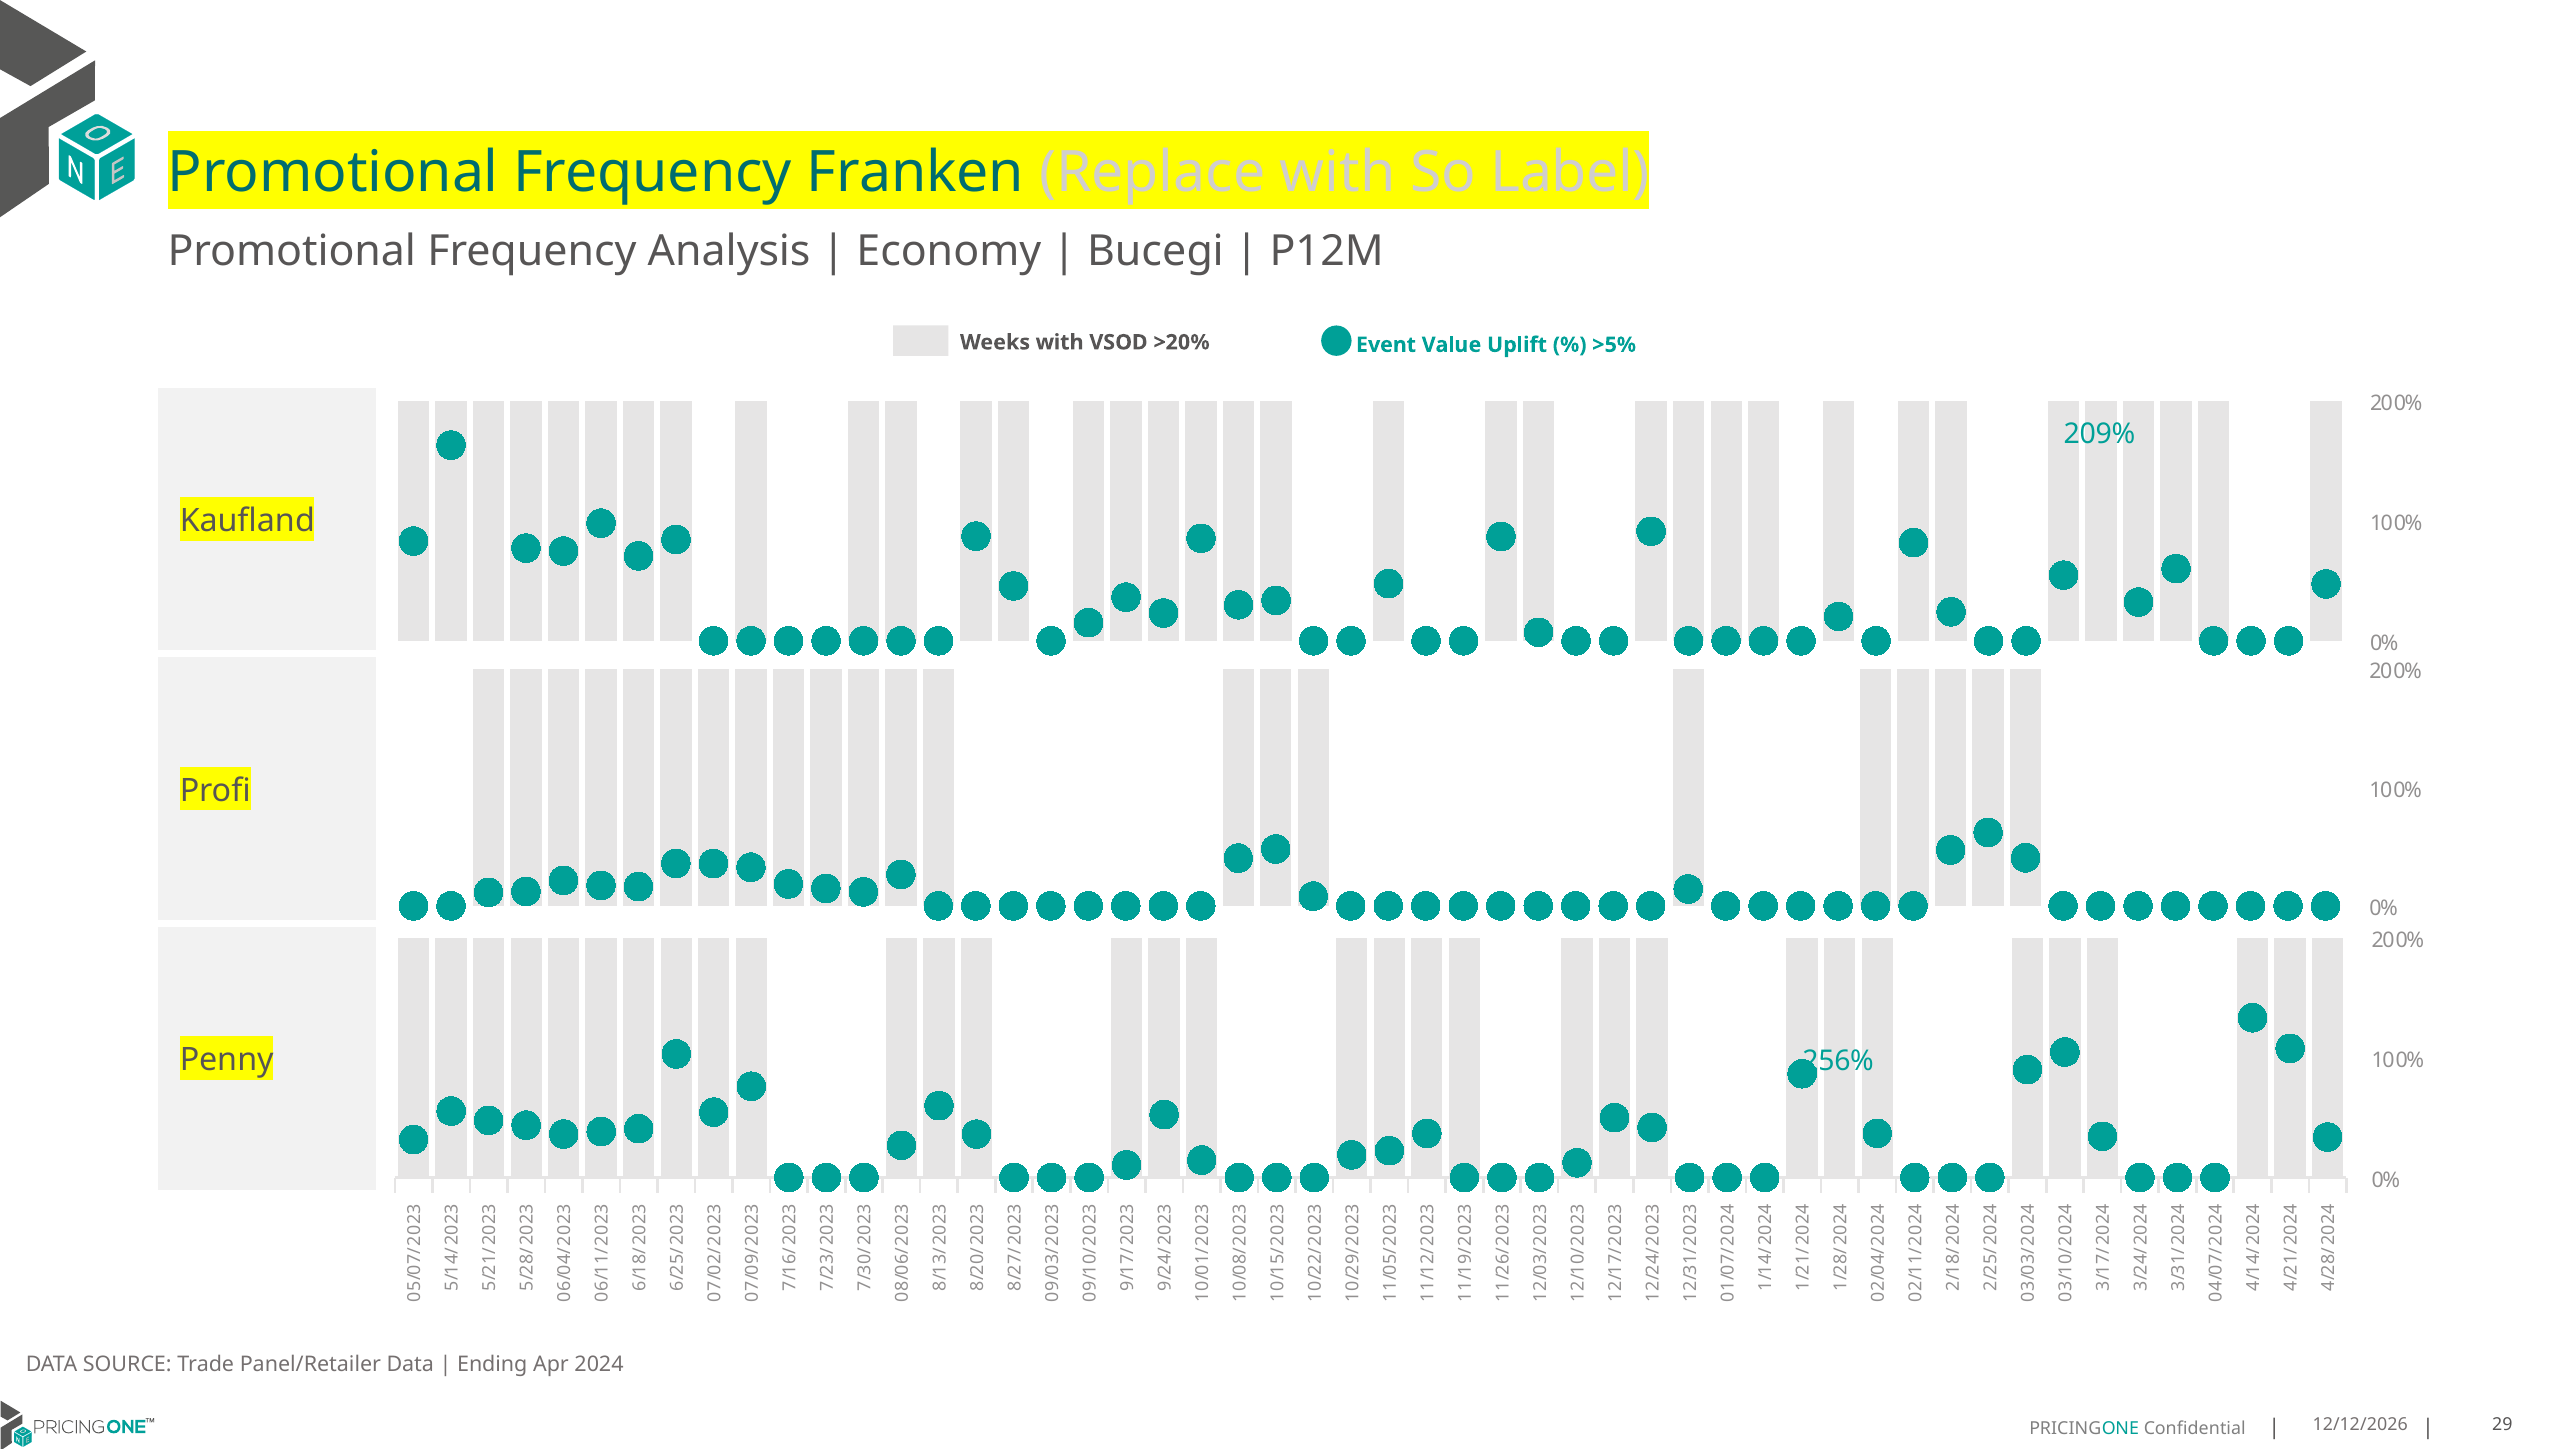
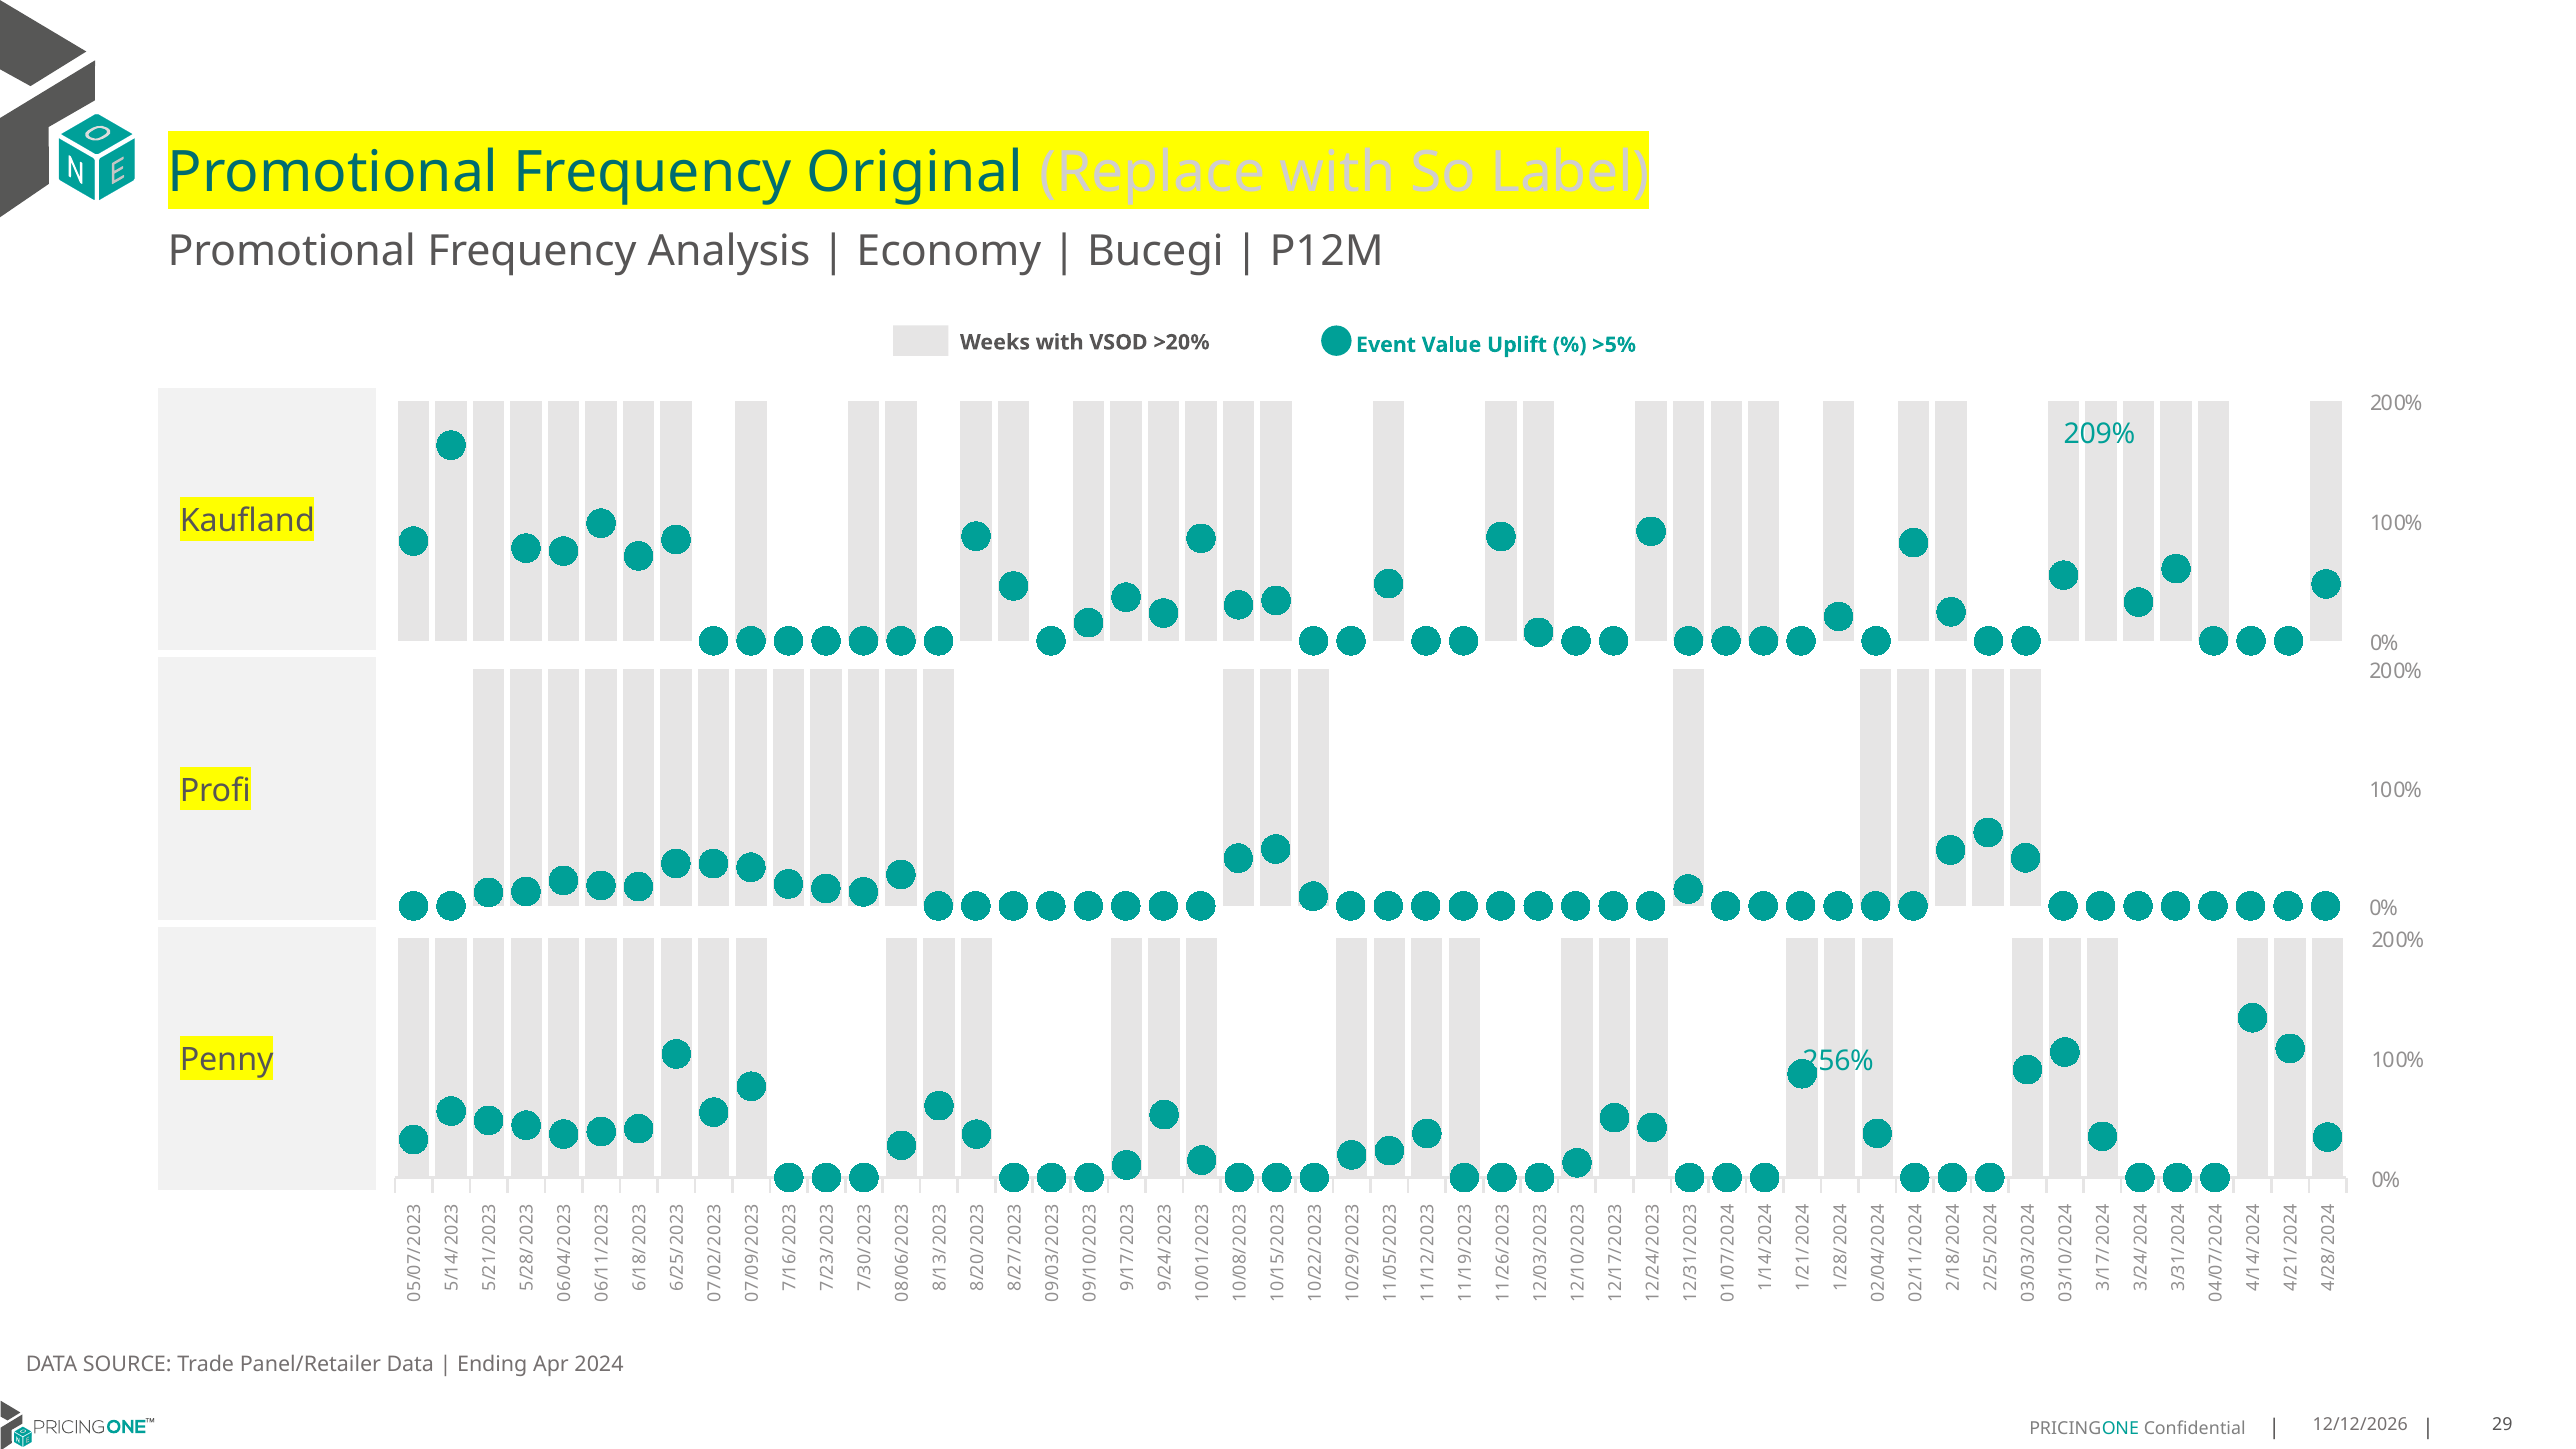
Franken: Franken -> Original (915, 173)
